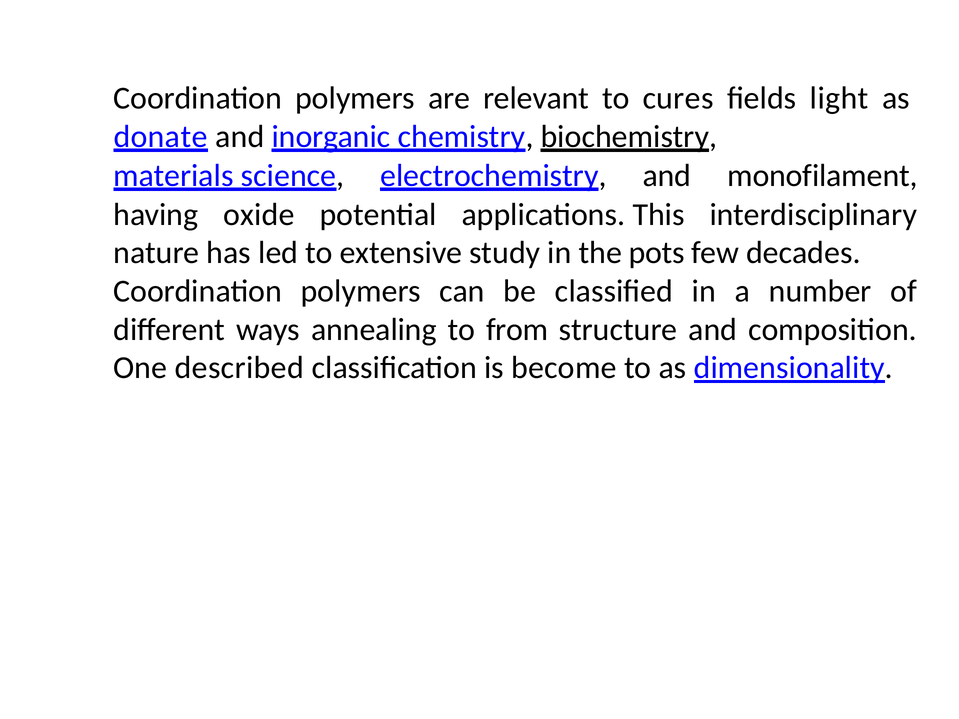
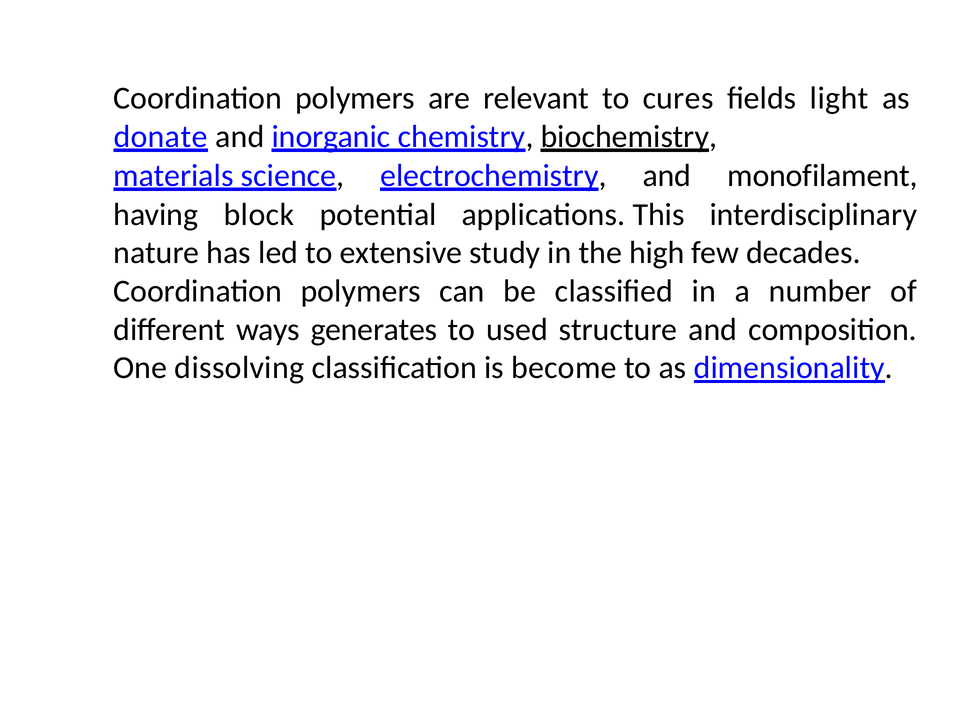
oxide: oxide -> block (259, 215)
pots: pots -> high (657, 253)
annealing: annealing -> generates (374, 330)
from: from -> used (517, 330)
described: described -> dissolving (239, 368)
